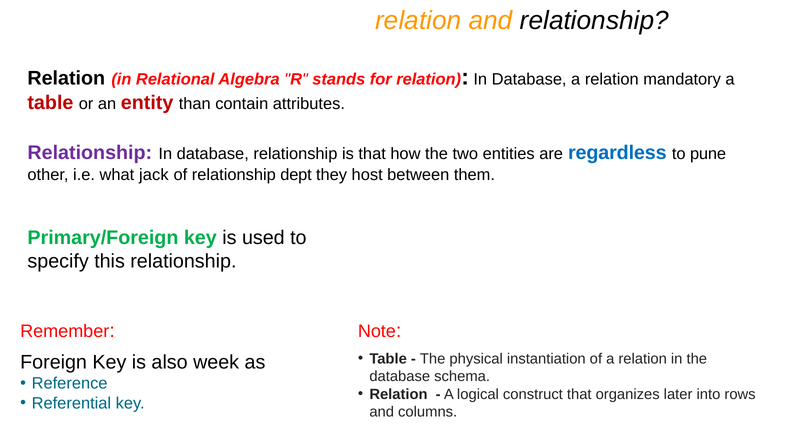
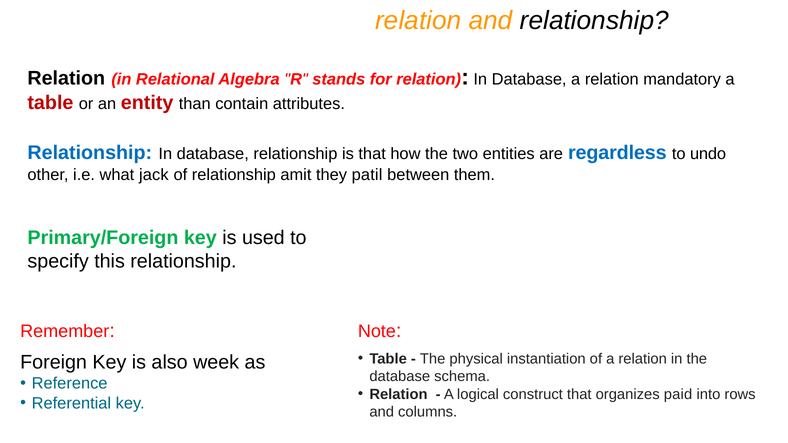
Relationship colour: purple -> blue (90, 153)
pune: pune -> undo (708, 154)
dept: dept -> amit (296, 175)
host: host -> patil (367, 175)
later: later -> paid (678, 394)
